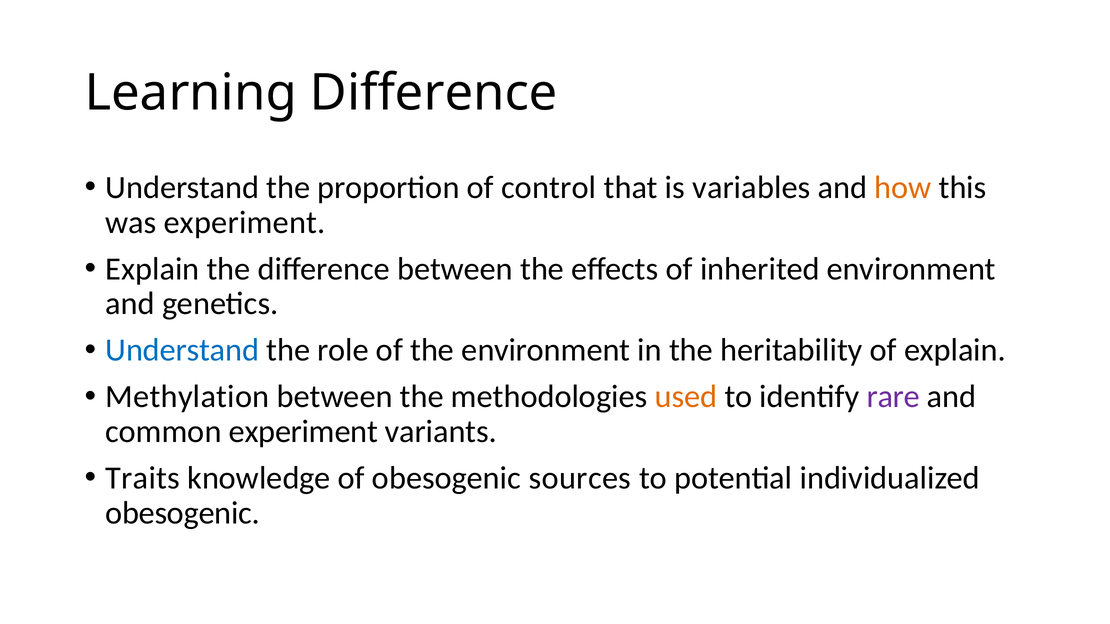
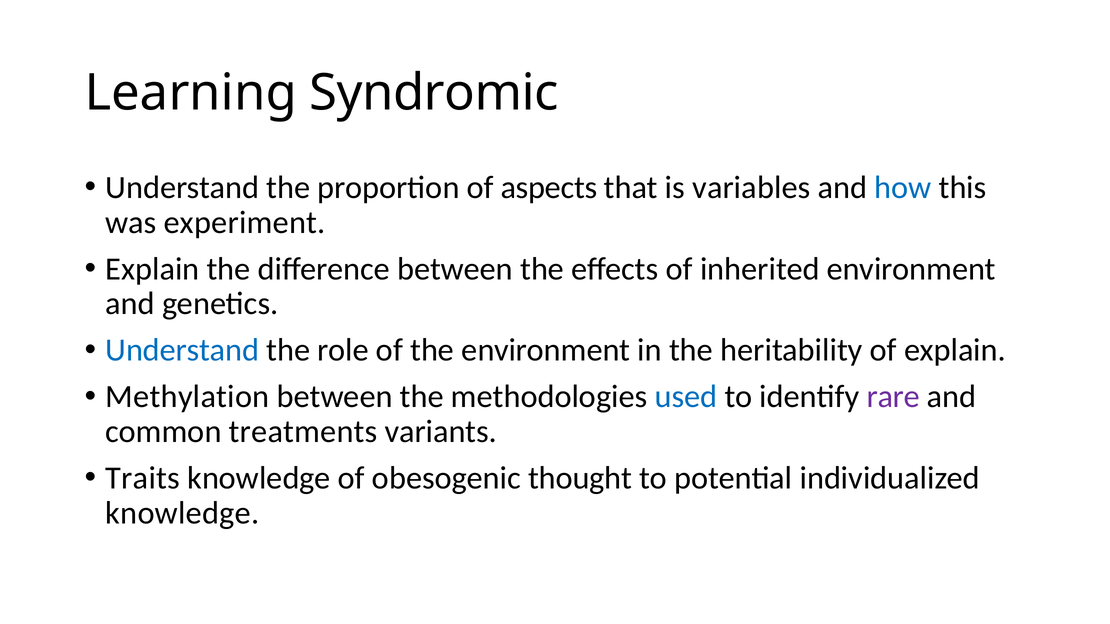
Learning Difference: Difference -> Syndromic (434, 93)
control: control -> aspects (549, 188)
how colour: orange -> blue (903, 188)
used colour: orange -> blue (686, 397)
common experiment: experiment -> treatments (303, 432)
sources: sources -> thought (580, 478)
obesogenic: obesogenic -> knowledge (182, 513)
